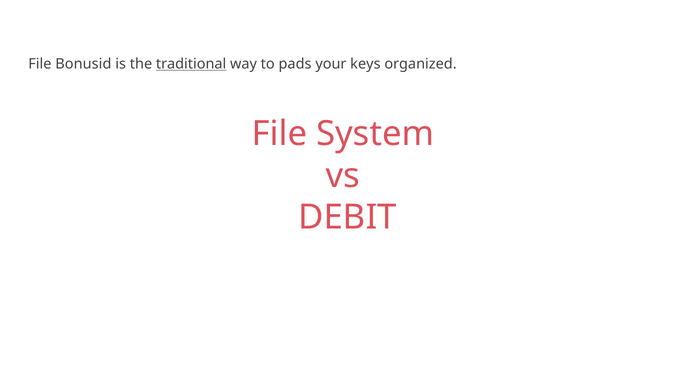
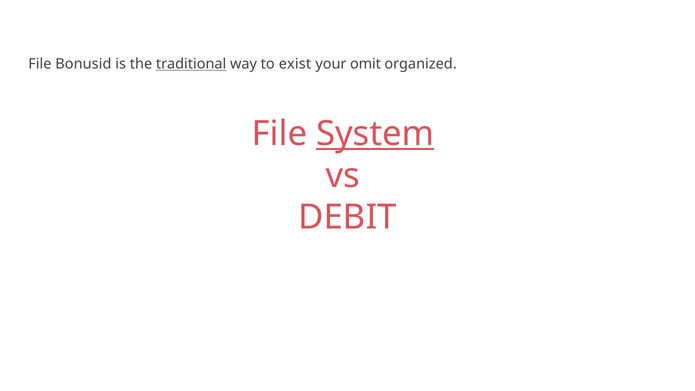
pads: pads -> exist (295, 64)
keys: keys -> omit (366, 64)
System underline: none -> present (375, 134)
